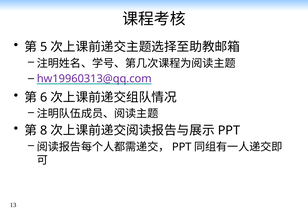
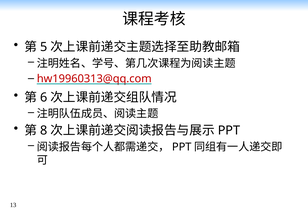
hw19960313@qq.com colour: purple -> red (94, 79)
